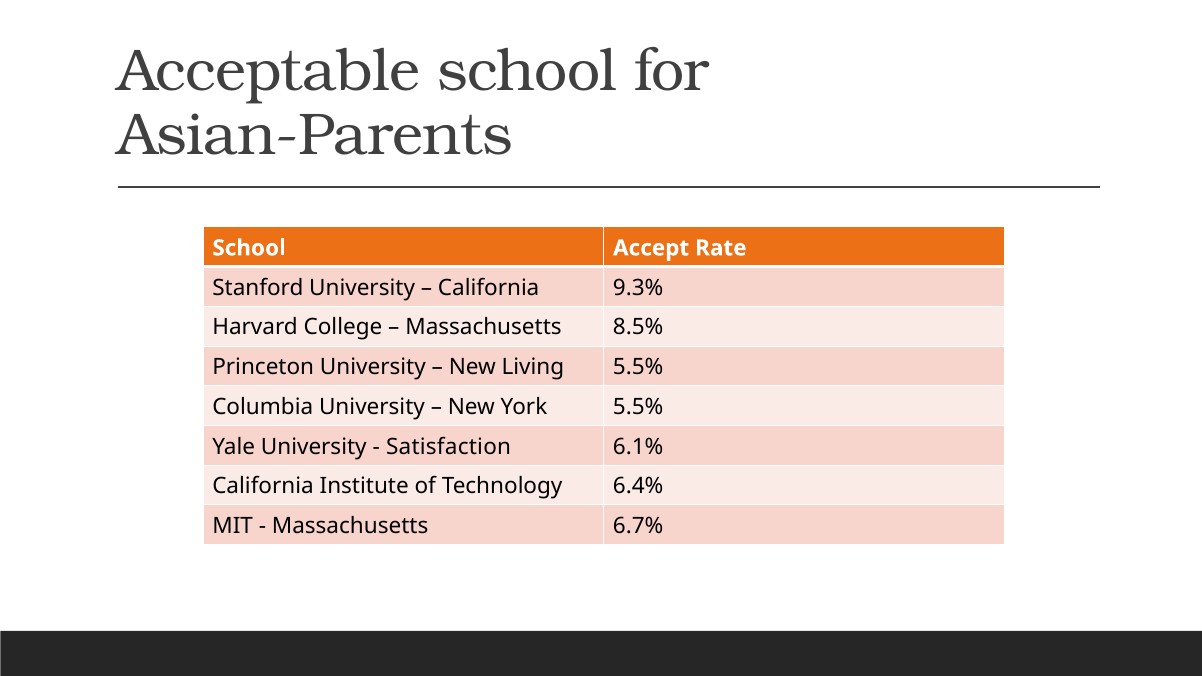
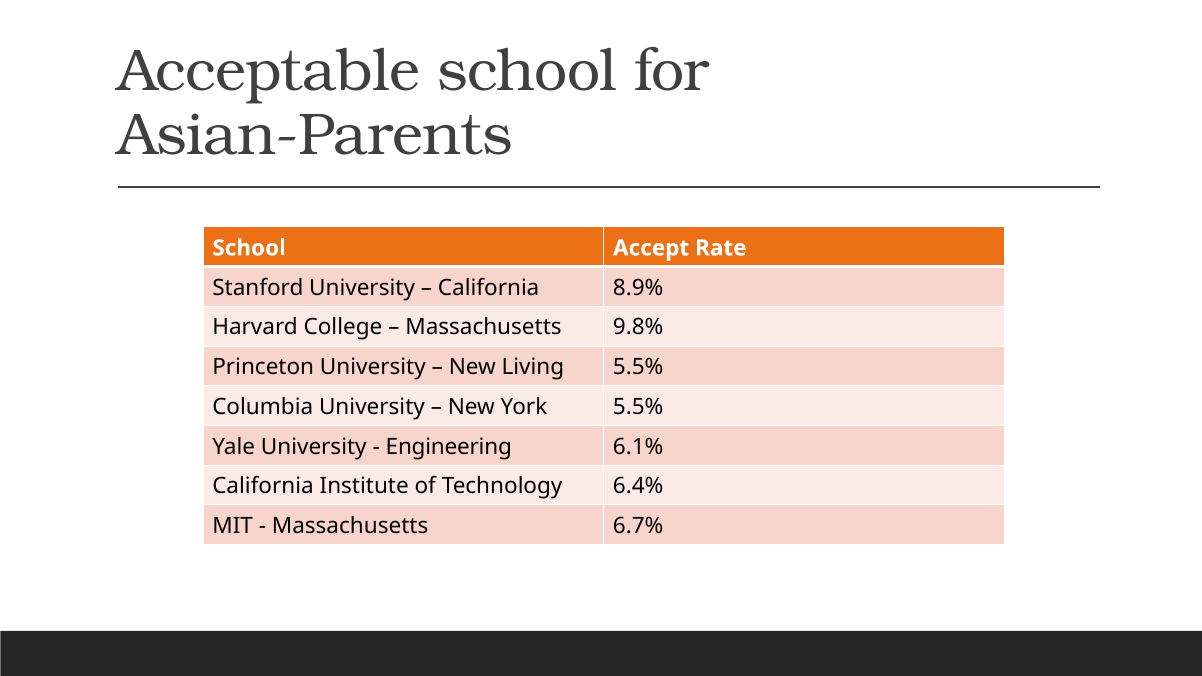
9.3%: 9.3% -> 8.9% (638, 288)
8.5%: 8.5% -> 9.8% (638, 327)
Satisfaction: Satisfaction -> Engineering (449, 447)
